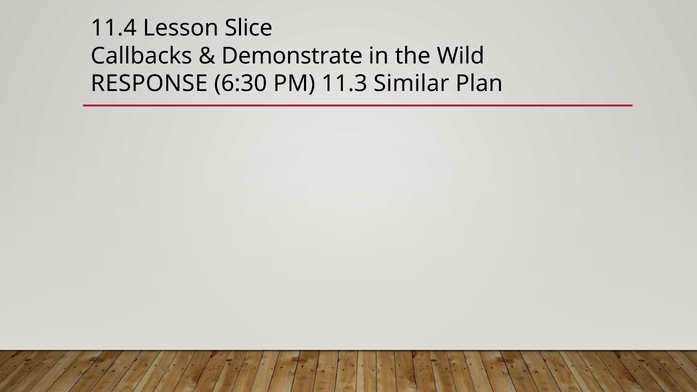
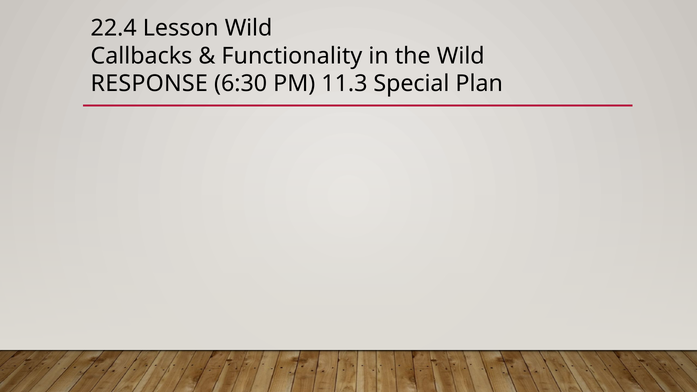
11.4: 11.4 -> 22.4 (114, 28)
Lesson Slice: Slice -> Wild (249, 28)
Demonstrate: Demonstrate -> Functionality (292, 56)
Similar: Similar -> Special (411, 84)
